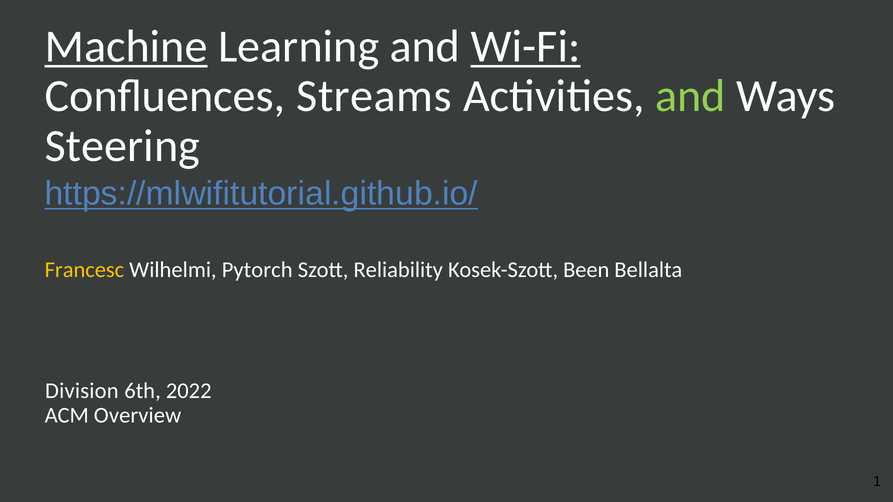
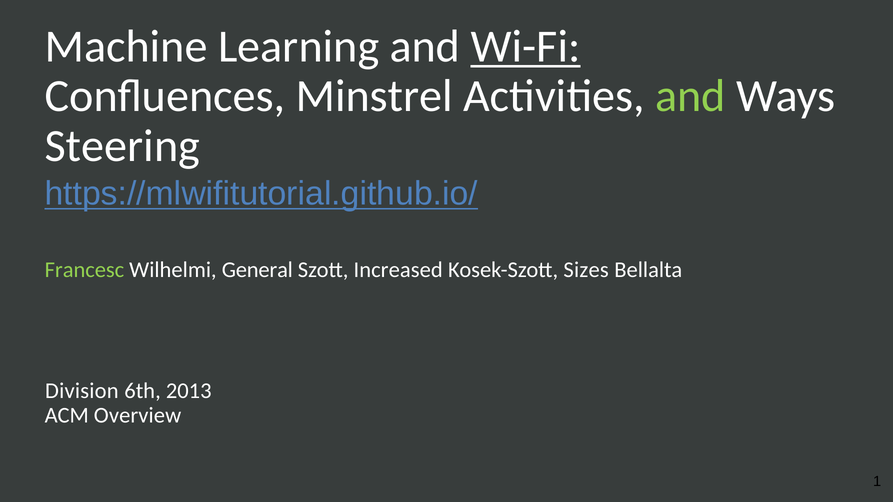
Machine underline: present -> none (126, 47)
Streams: Streams -> Minstrel (374, 96)
Francesc colour: yellow -> light green (84, 270)
Pytorch: Pytorch -> General (257, 270)
Reliability: Reliability -> Increased (398, 270)
Been: Been -> Sizes (586, 270)
2022: 2022 -> 2013 (189, 391)
